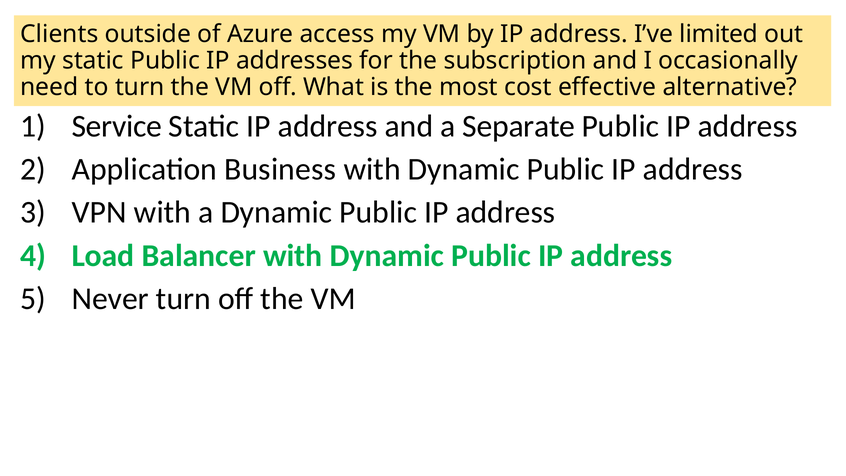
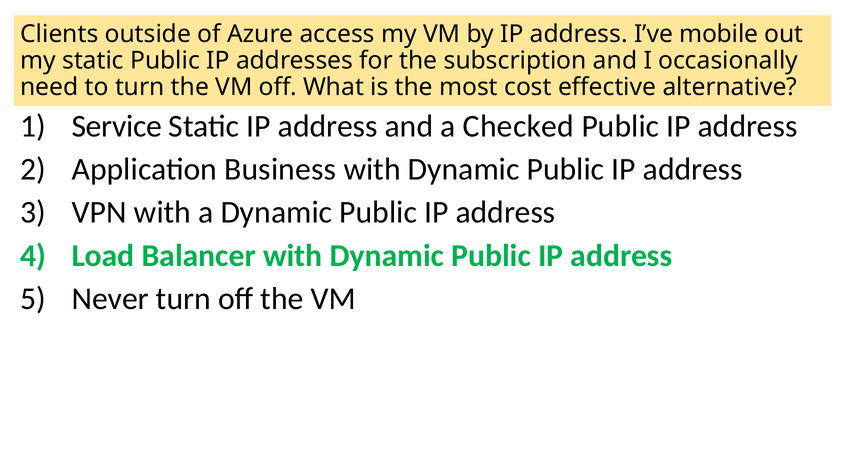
limited: limited -> mobile (719, 34)
Separate: Separate -> Checked (518, 126)
